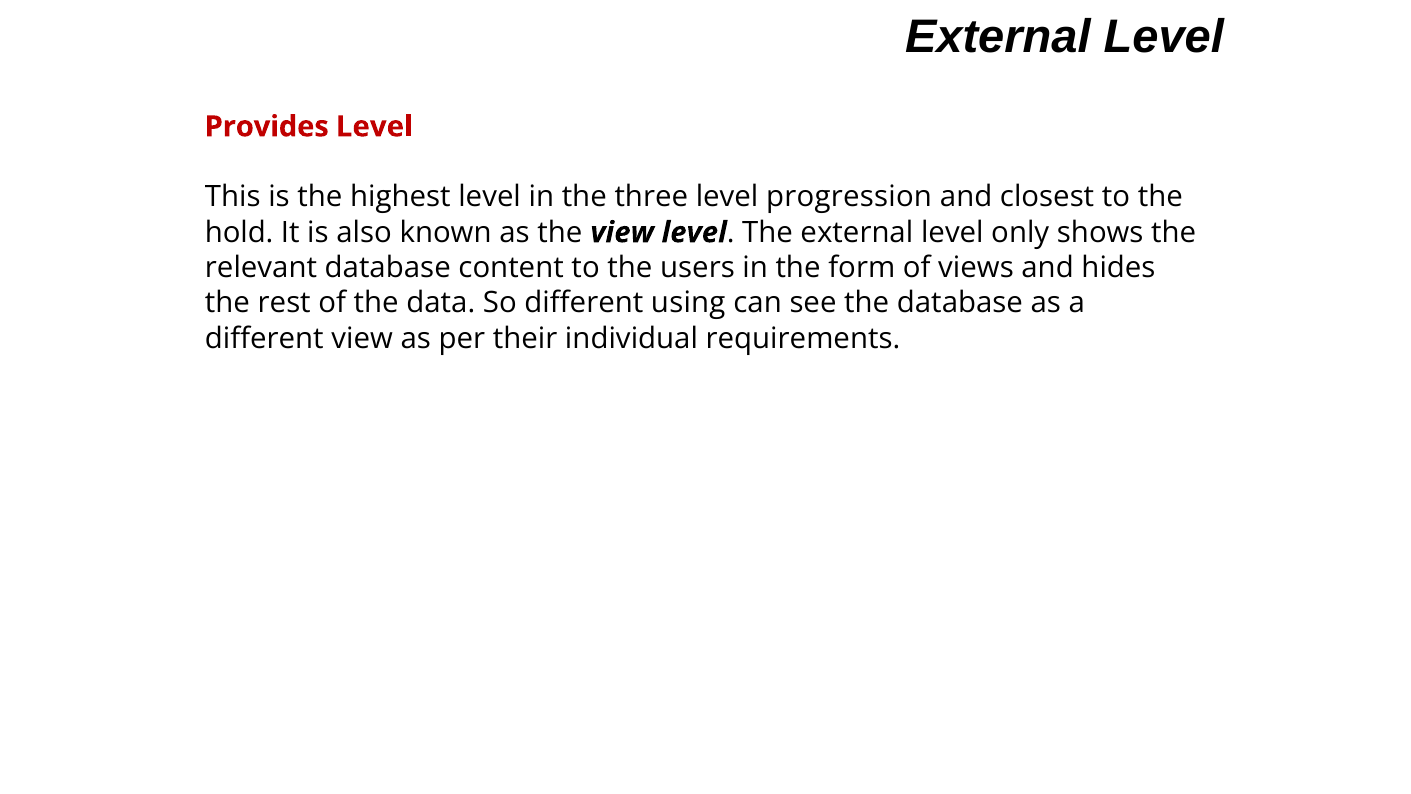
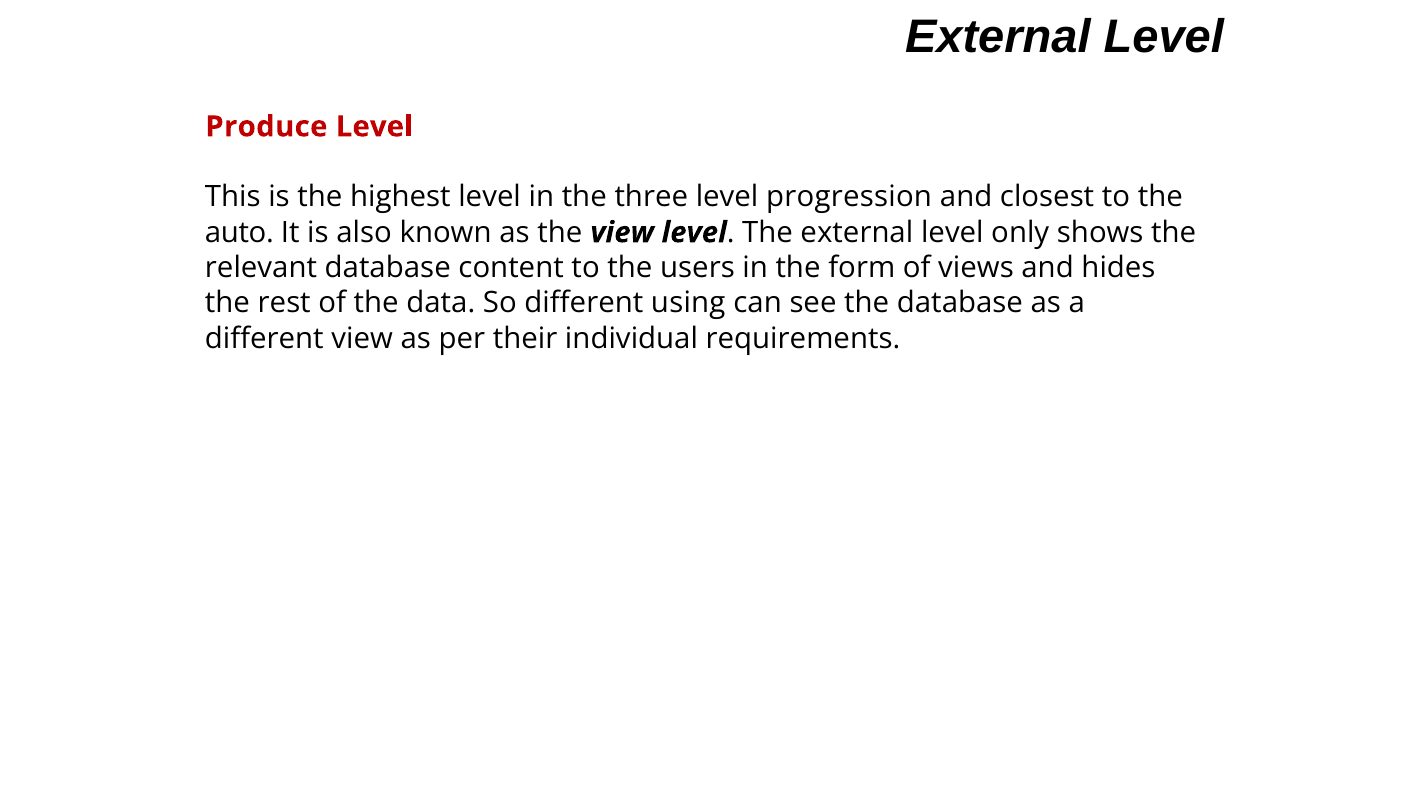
Provides: Provides -> Produce (266, 127)
hold: hold -> auto (239, 233)
